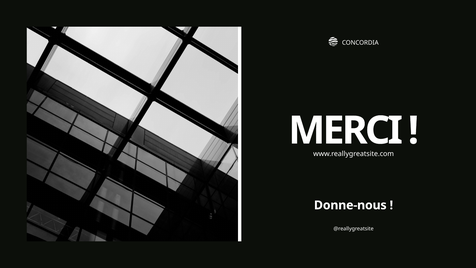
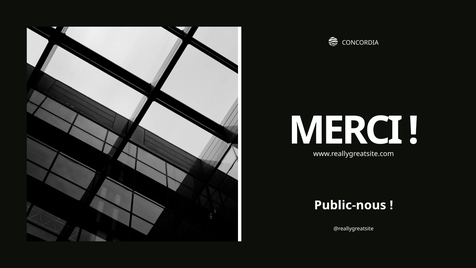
Donne-nous: Donne-nous -> Public-nous (350, 205)
